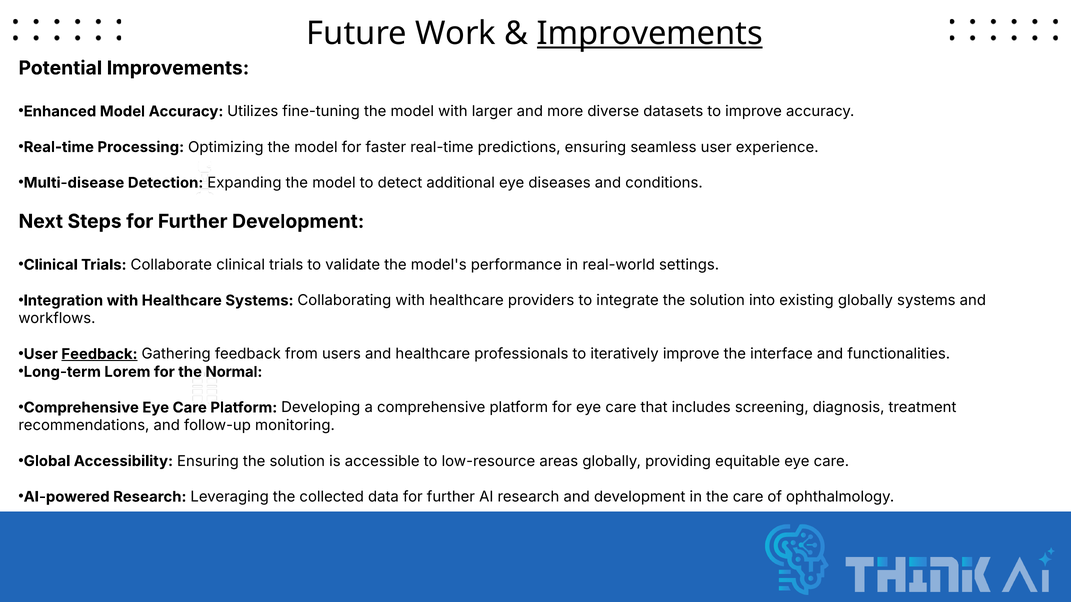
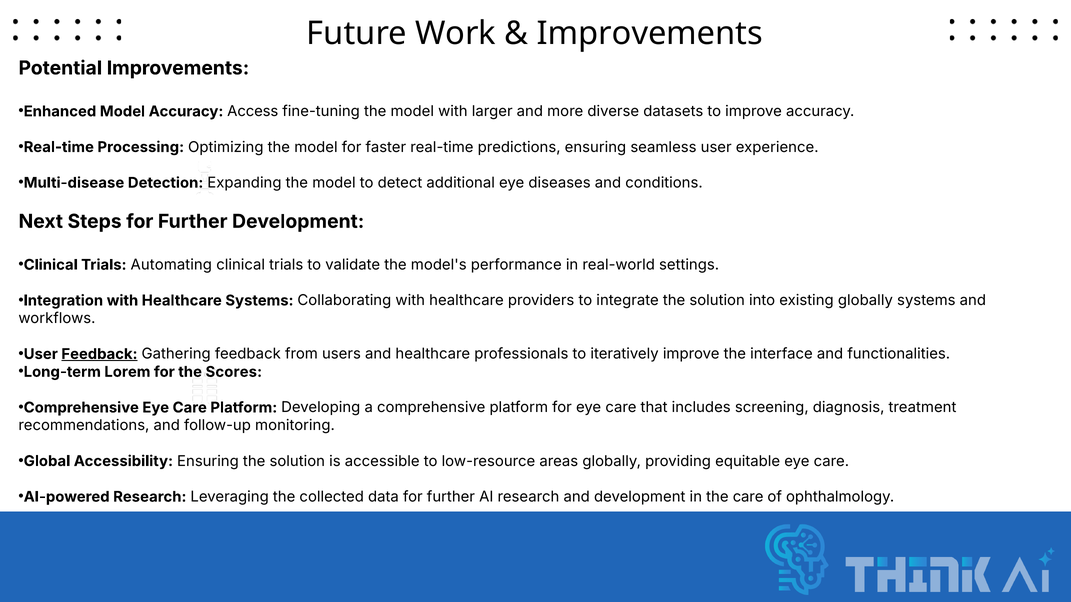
Improvements underline: present -> none (650, 34)
Utilizes: Utilizes -> Access (253, 112)
Collaborate: Collaborate -> Automating (171, 265)
Normal: Normal -> Scores (234, 372)
